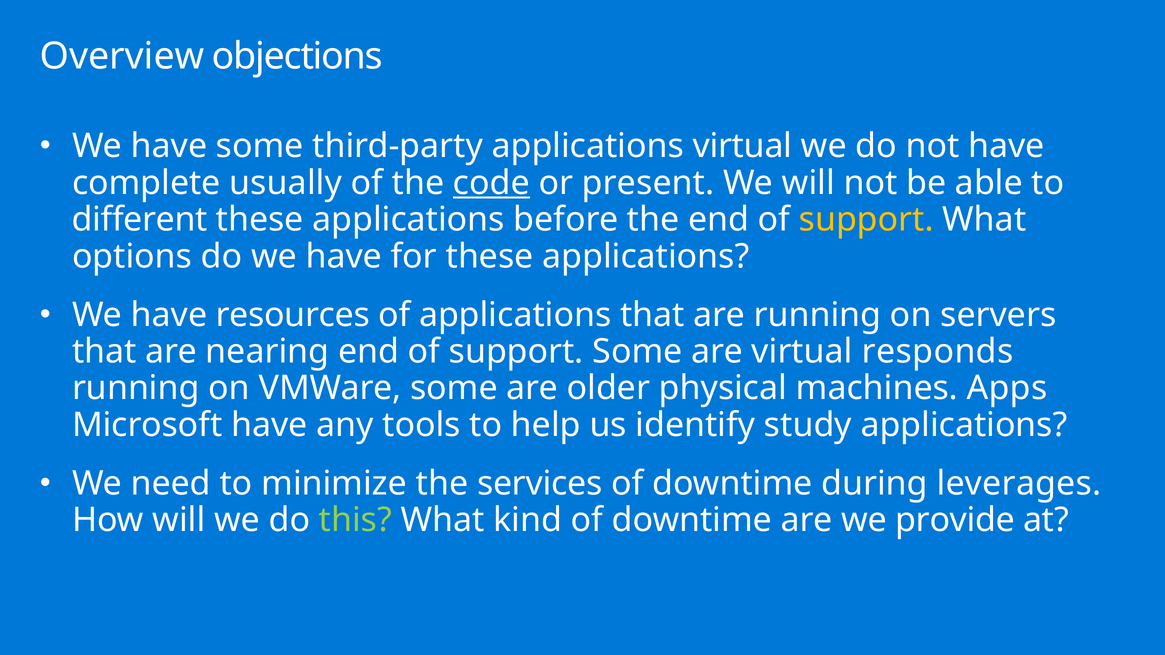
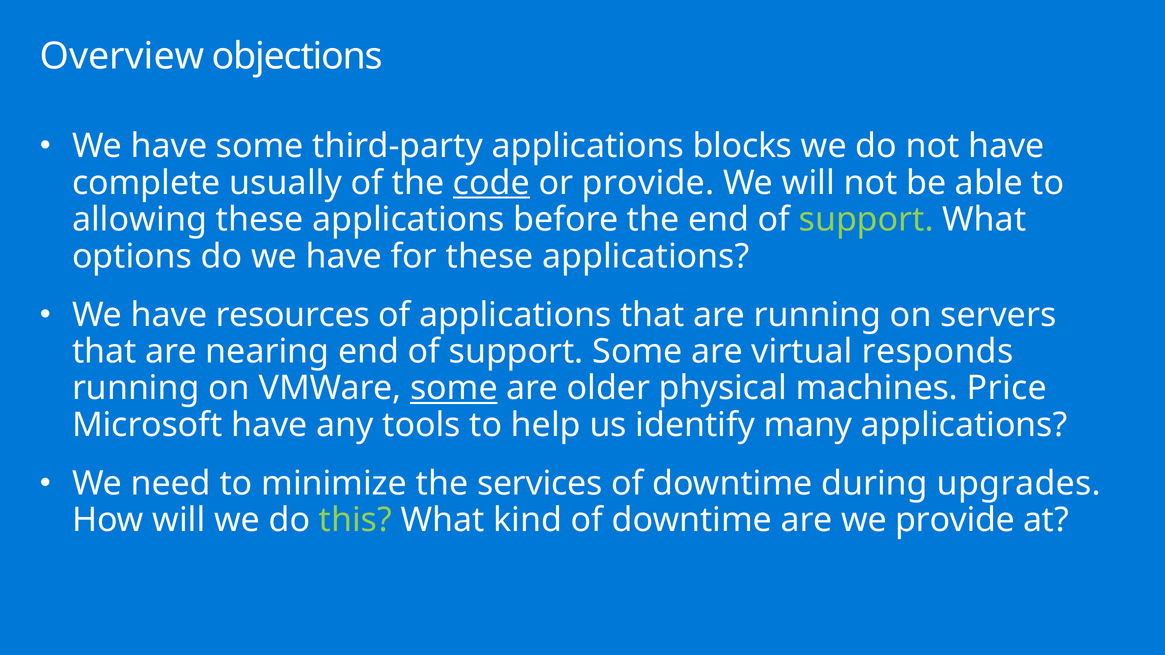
applications virtual: virtual -> blocks (742, 146)
or present: present -> provide (648, 183)
different: different -> allowing (140, 220)
support colour: yellow -> light green (866, 220)
some underline: none -> present (454, 388)
Apps: Apps -> Price (1007, 388)
study: study -> many (808, 425)
leverages: leverages -> upgrades (1019, 484)
